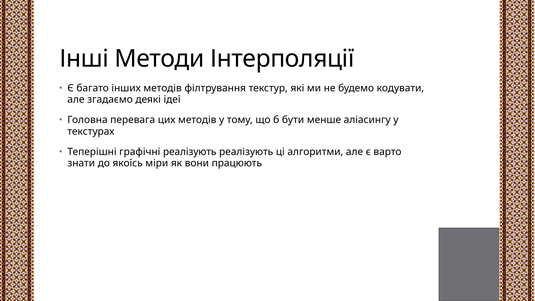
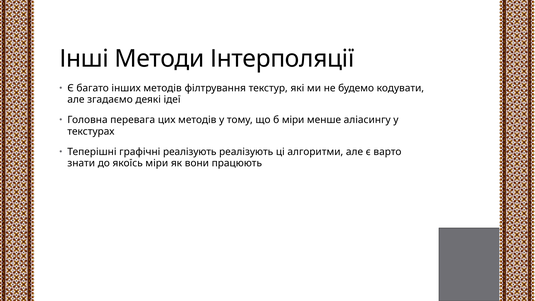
б бути: бути -> міри (293, 120)
